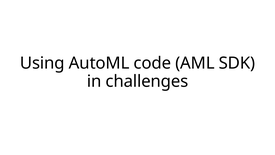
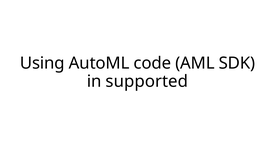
challenges: challenges -> supported (147, 81)
